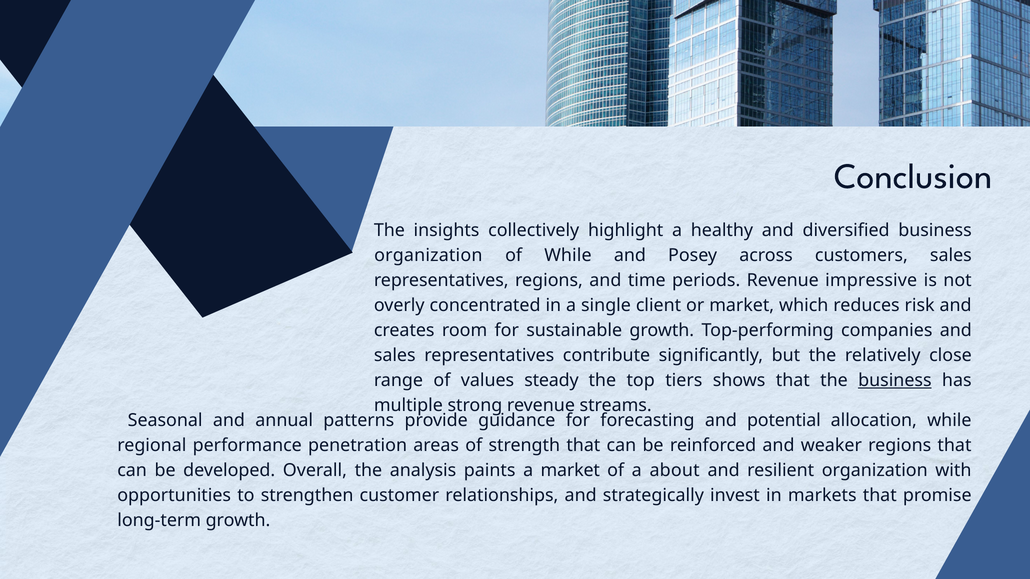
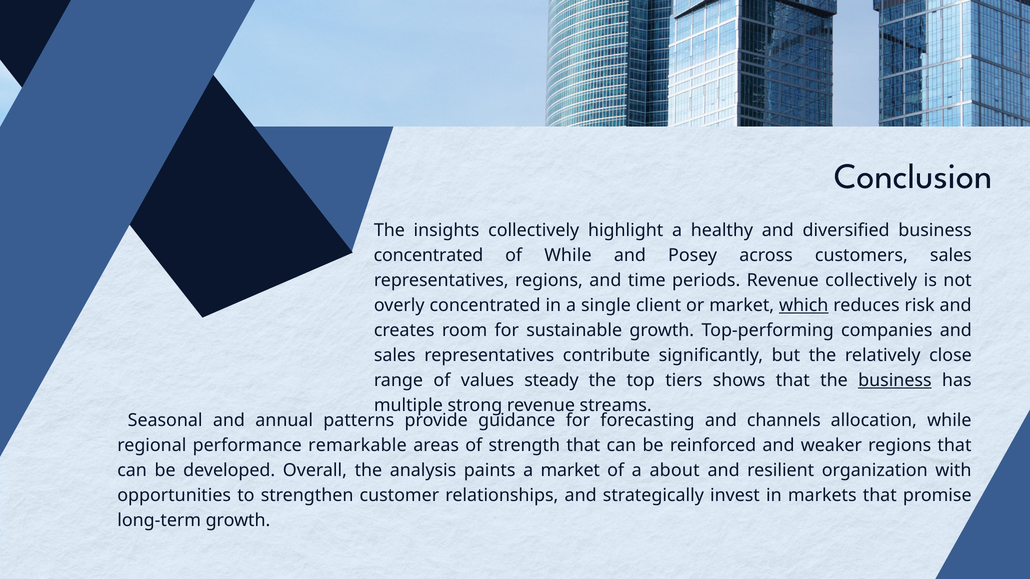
organization: organization -> concentrated (429, 255)
Revenue impressive: impressive -> collectively (871, 280)
which underline: none -> present (804, 305)
potential: potential -> channels (784, 420)
penetration: penetration -> remarkable (357, 445)
